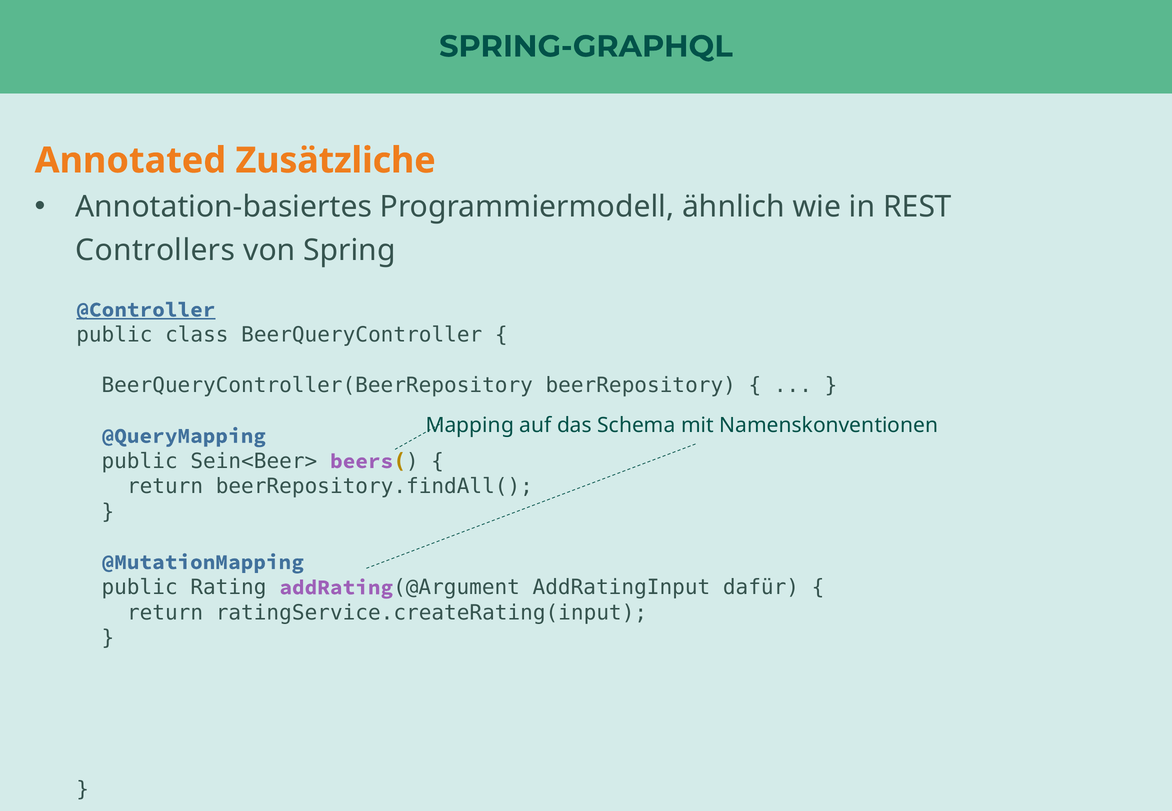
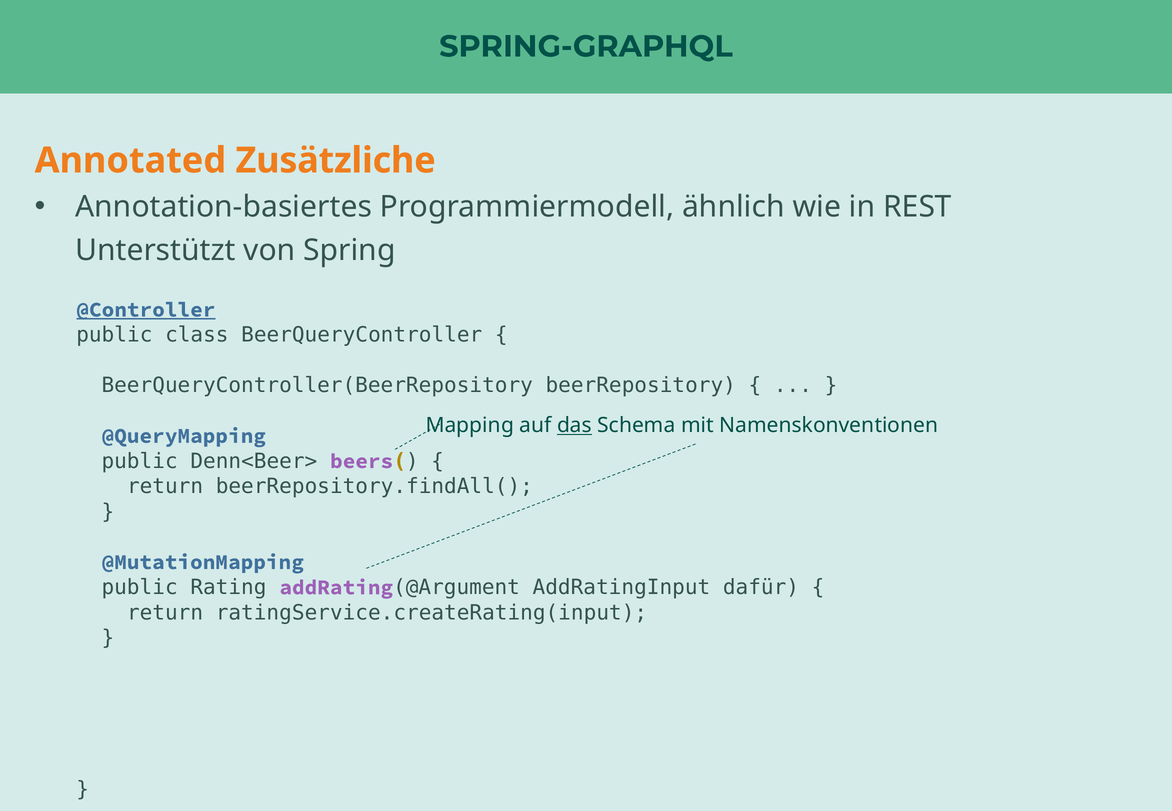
Controllers: Controllers -> Unterstützt (155, 250)
das underline: none -> present (574, 426)
Sein<Beer>: Sein<Beer> -> Denn<Beer> (254, 461)
